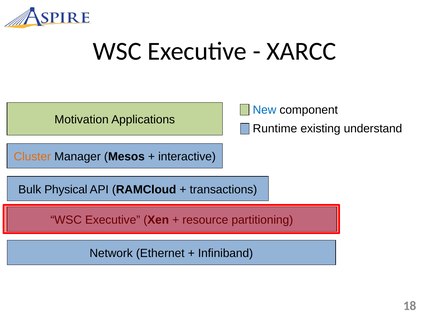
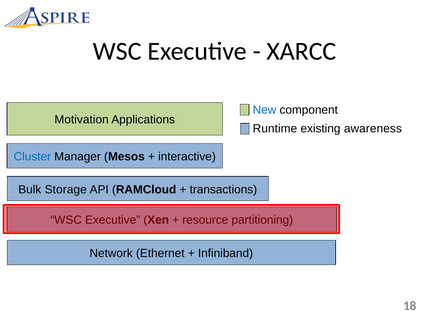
understand: understand -> awareness (373, 128)
Cluster colour: orange -> blue (32, 157)
Physical: Physical -> Storage (66, 189)
